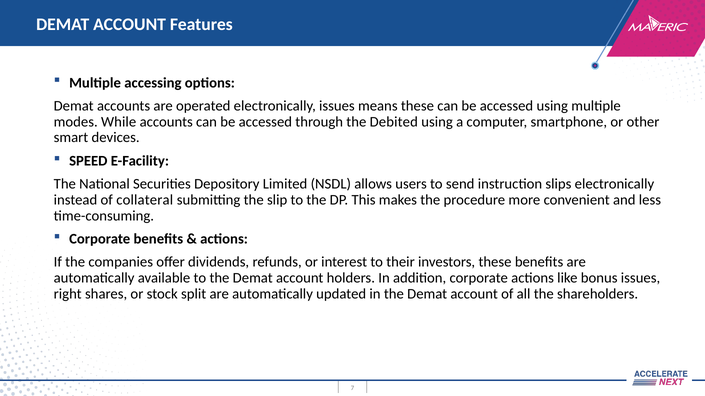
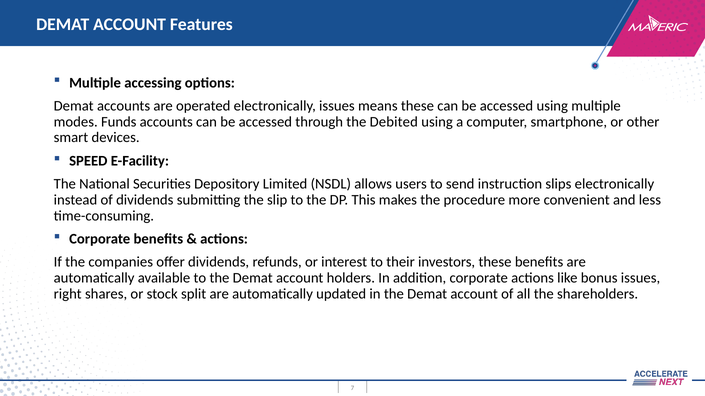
While: While -> Funds (119, 122)
of collateral: collateral -> dividends (145, 200)
